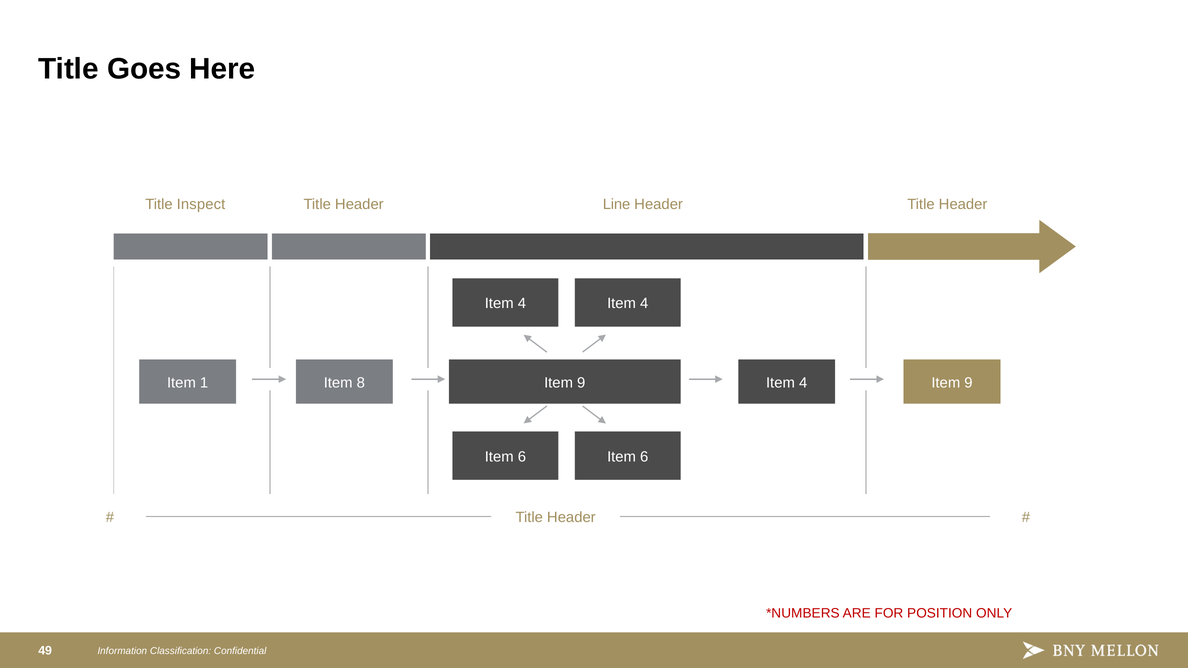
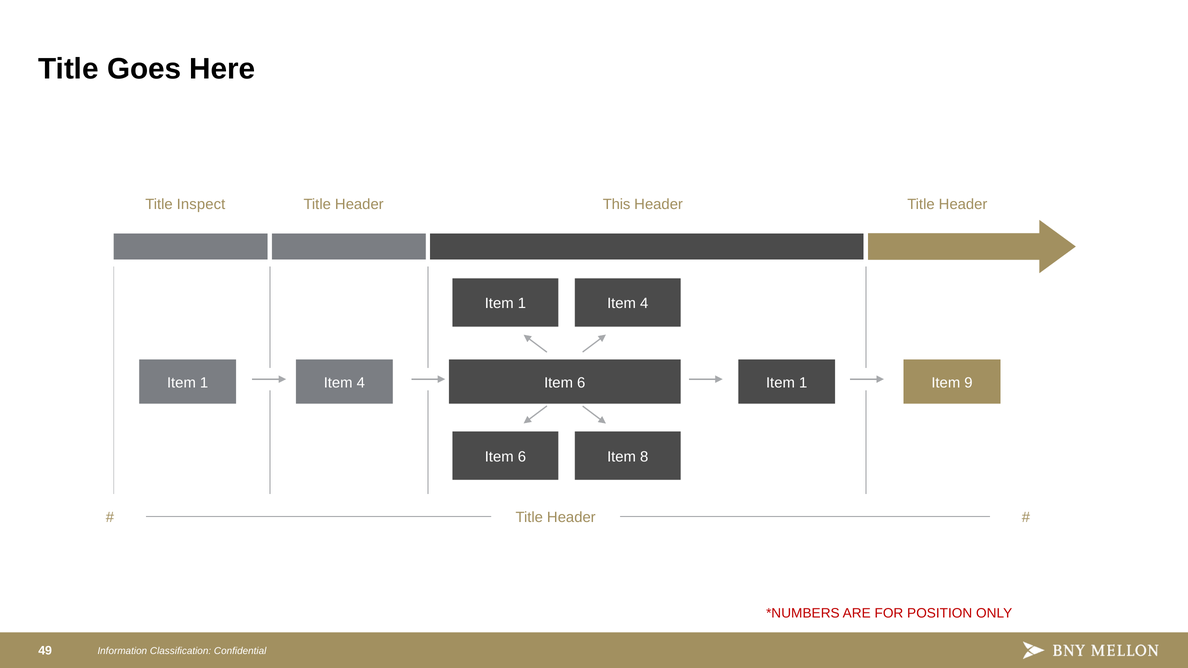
Line: Line -> This (617, 205)
4: 4 -> 1 (522, 304)
8: 8 -> 4 (361, 383)
9: 9 -> 6 (581, 383)
4: 4 -> 1 (803, 383)
6 Item 6: 6 -> 8 (644, 457)
